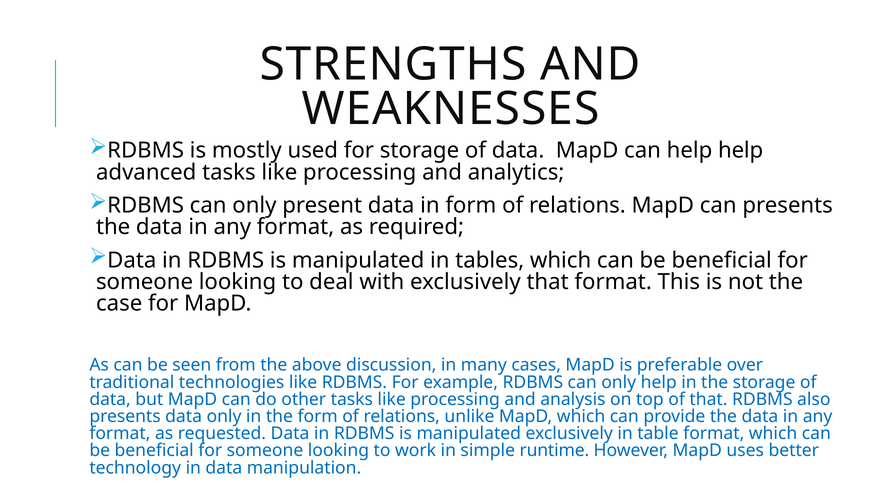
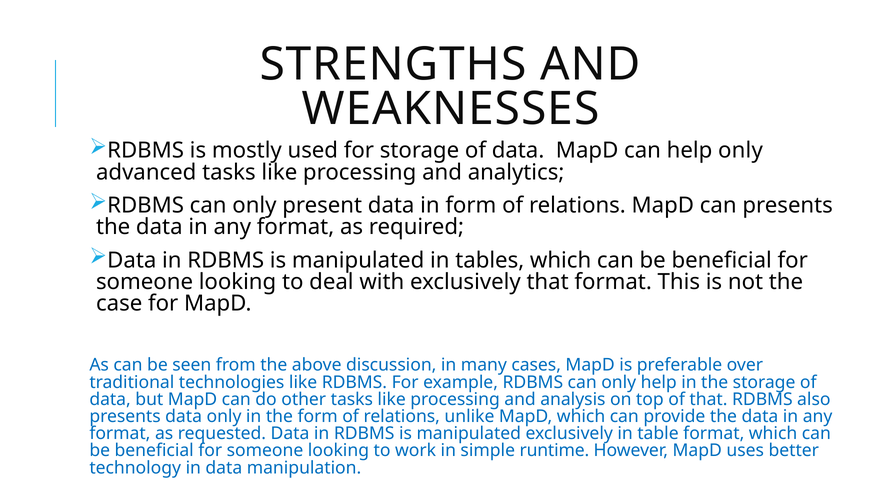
help help: help -> only (740, 150)
